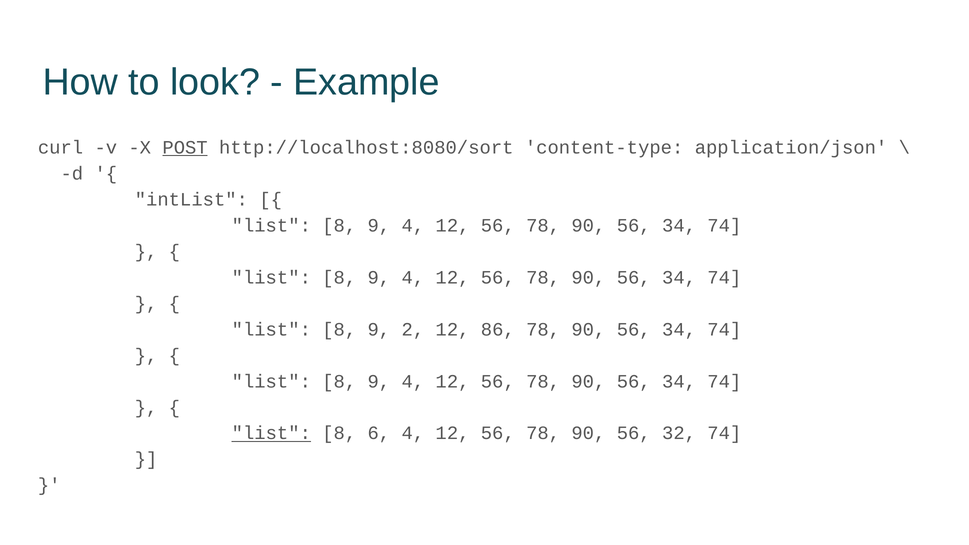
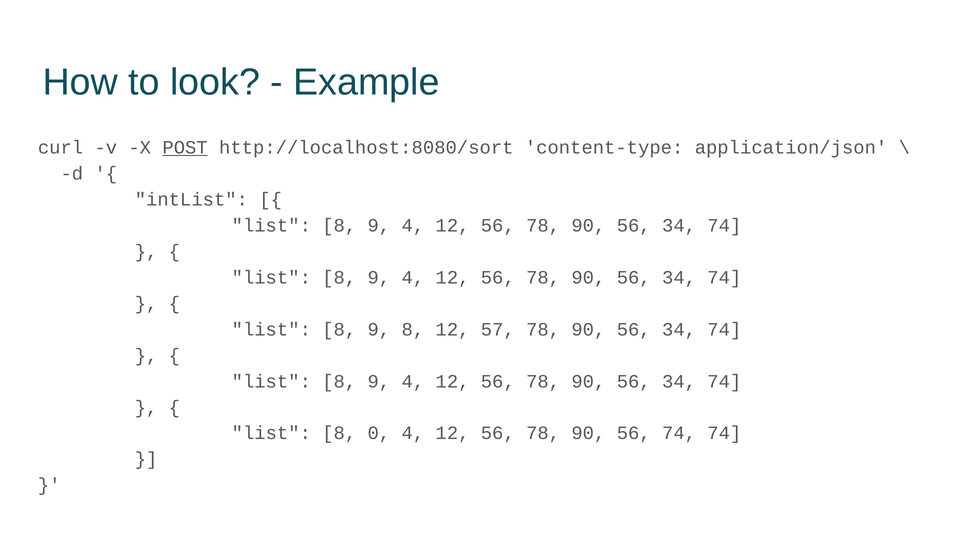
9 2: 2 -> 8 (413, 329)
86: 86 -> 57 (498, 329)
list underline: present -> none (271, 433)
6: 6 -> 0 (379, 433)
56 32: 32 -> 74 (679, 433)
